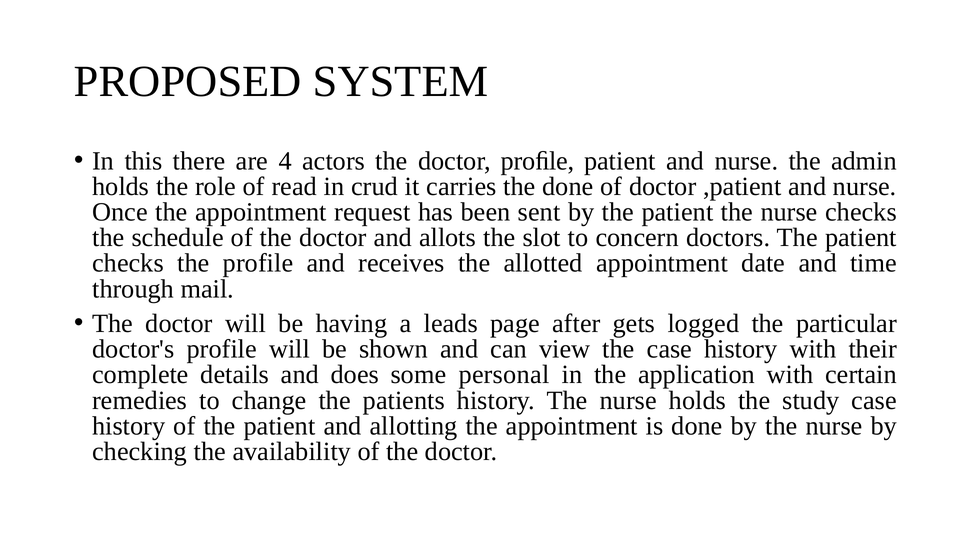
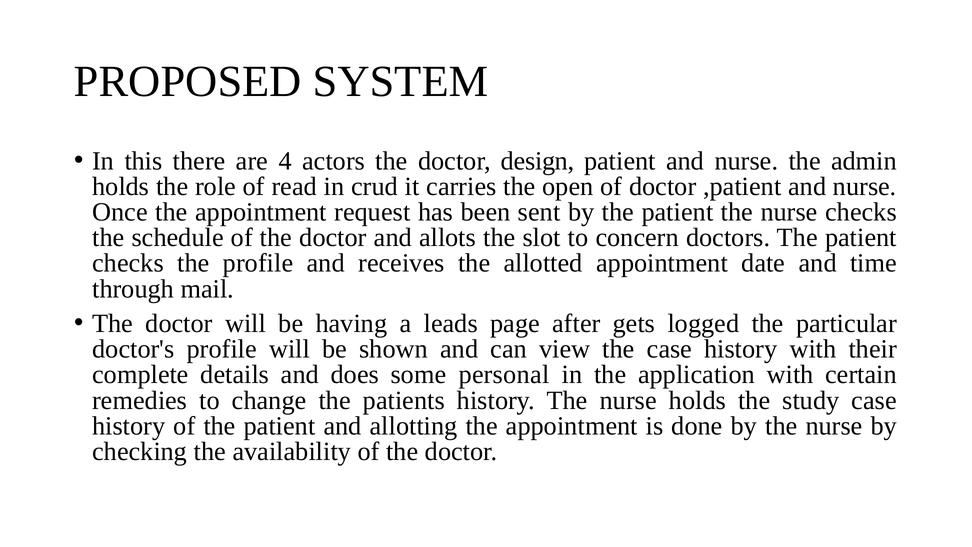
doctor proﬁle: proﬁle -> design (538, 161)
the done: done -> open (568, 186)
